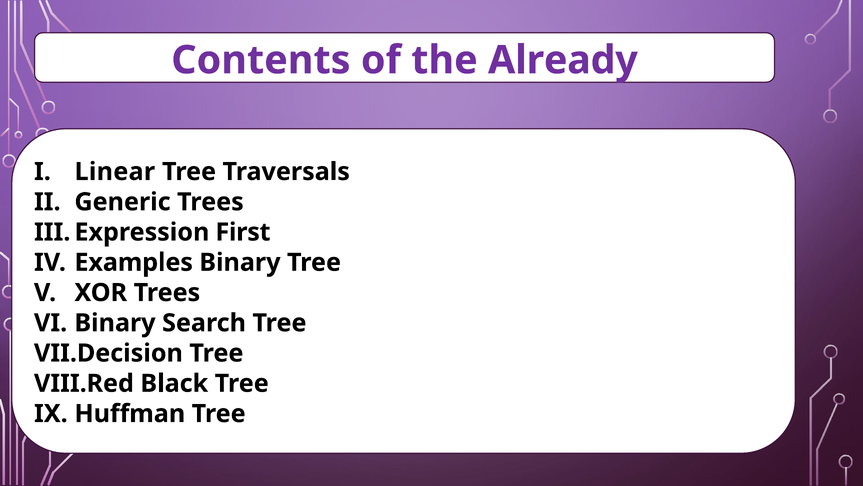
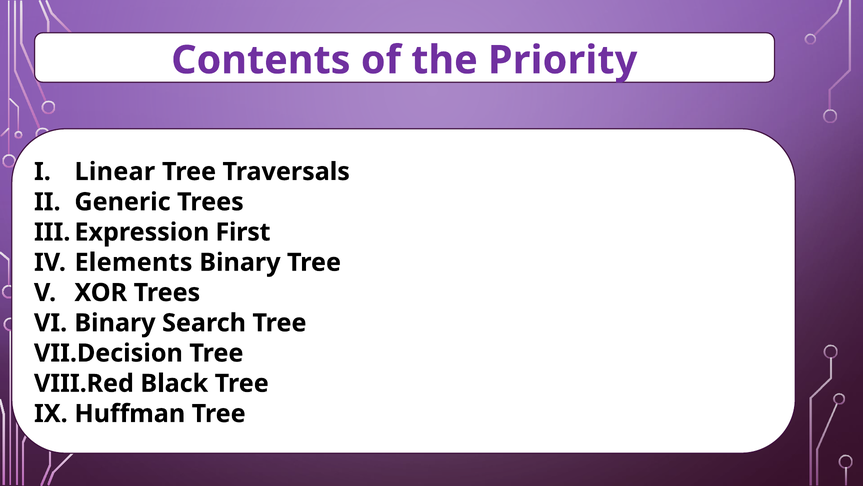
Already: Already -> Priority (563, 60)
Examples: Examples -> Elements (133, 262)
